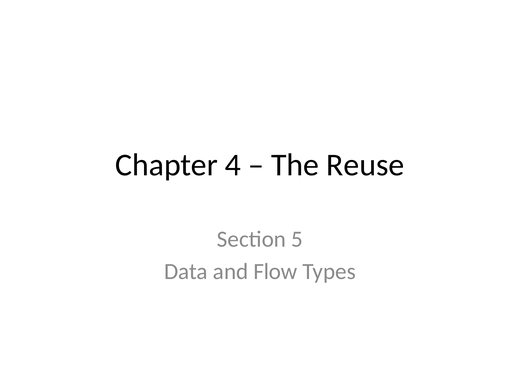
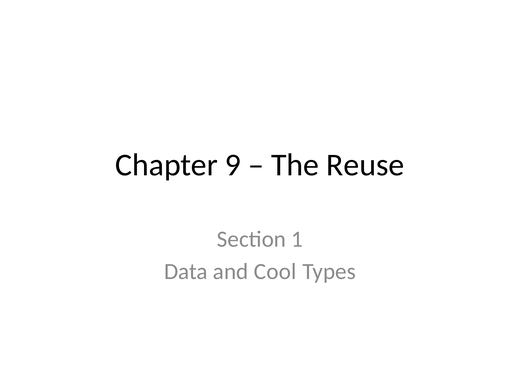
4: 4 -> 9 (233, 165)
5: 5 -> 1 (297, 239)
Flow: Flow -> Cool (275, 271)
